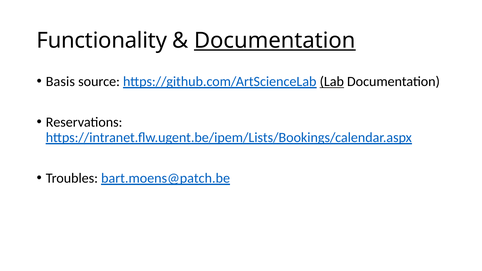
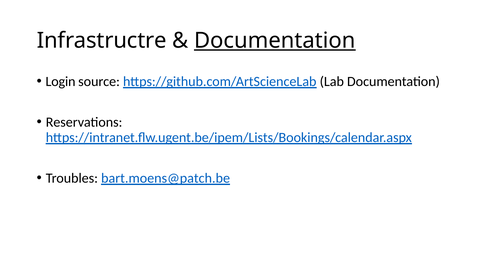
Functionality: Functionality -> Infrastructre (102, 40)
Basis: Basis -> Login (61, 82)
Lab underline: present -> none (332, 82)
